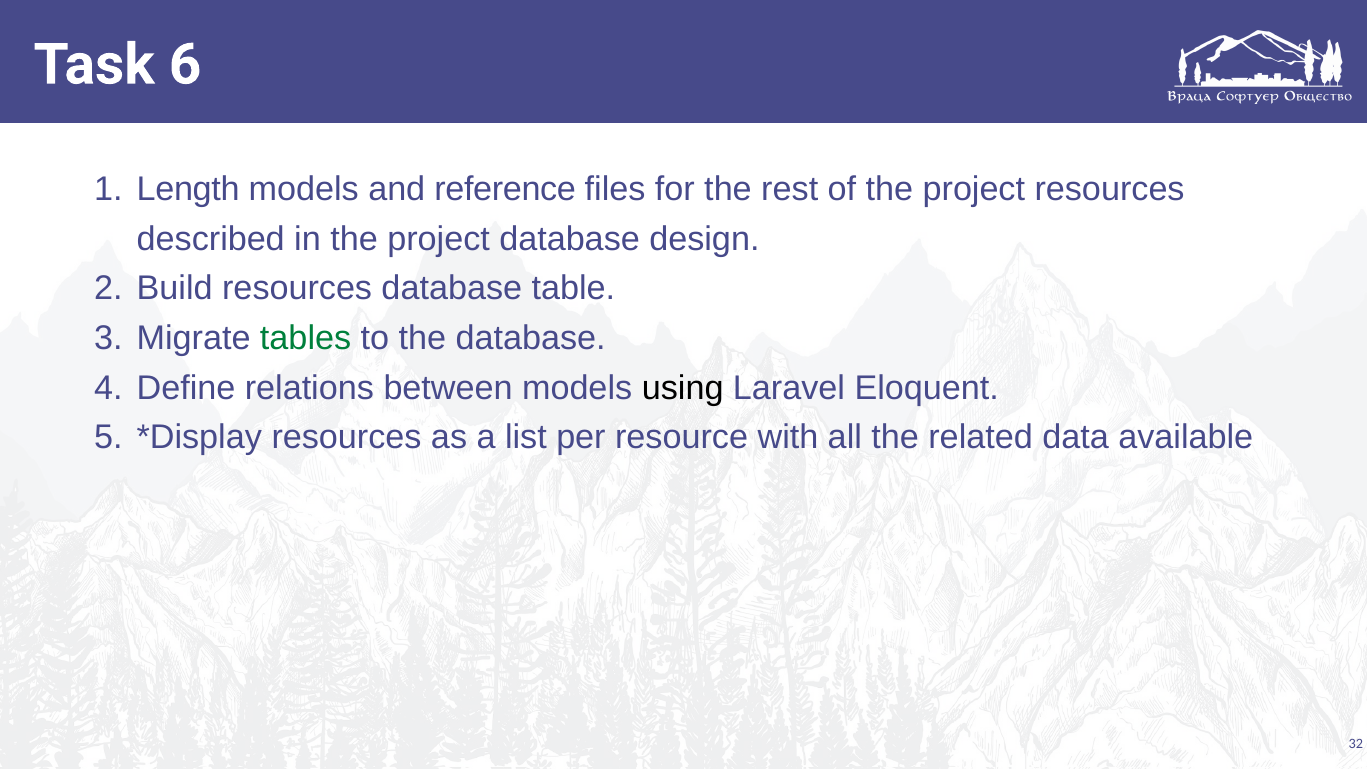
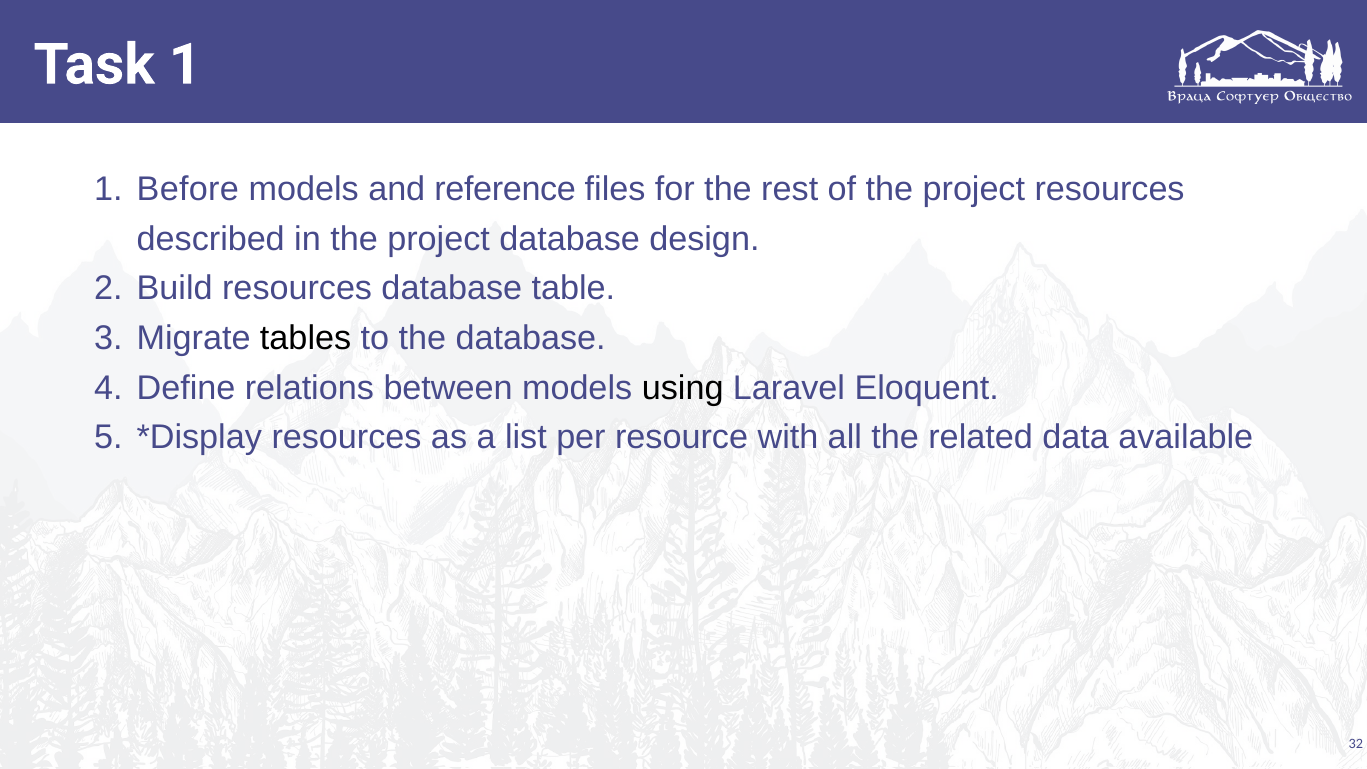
Task 6: 6 -> 1 (185, 65)
Length: Length -> Before (188, 189)
tables colour: green -> black (306, 338)
